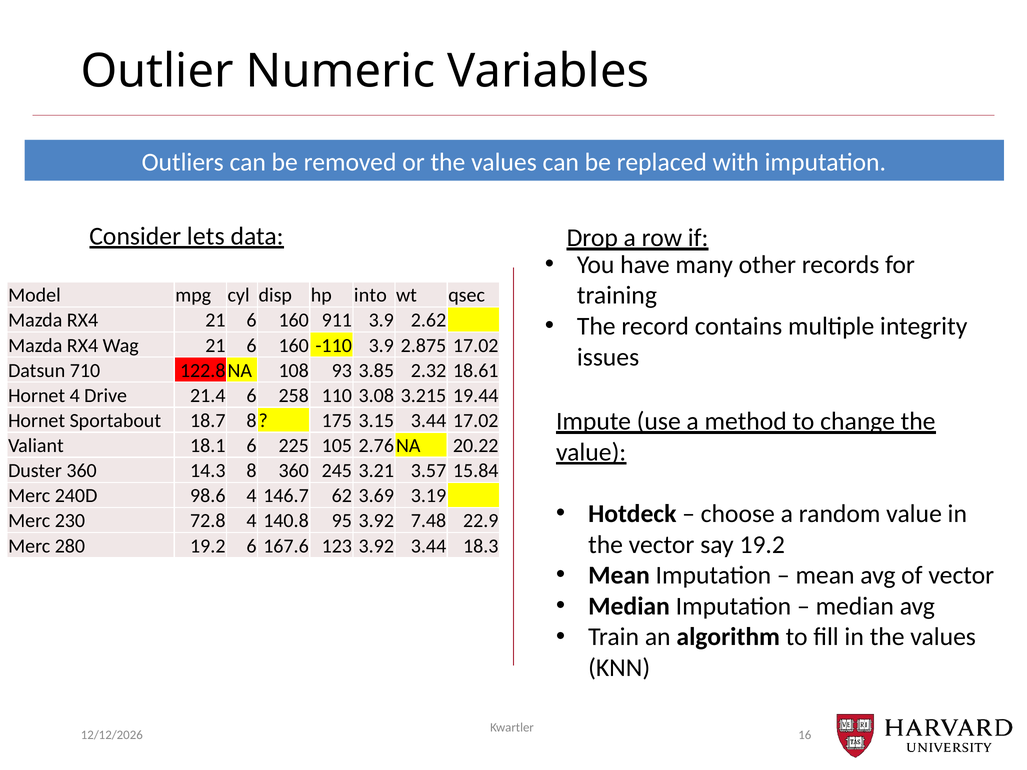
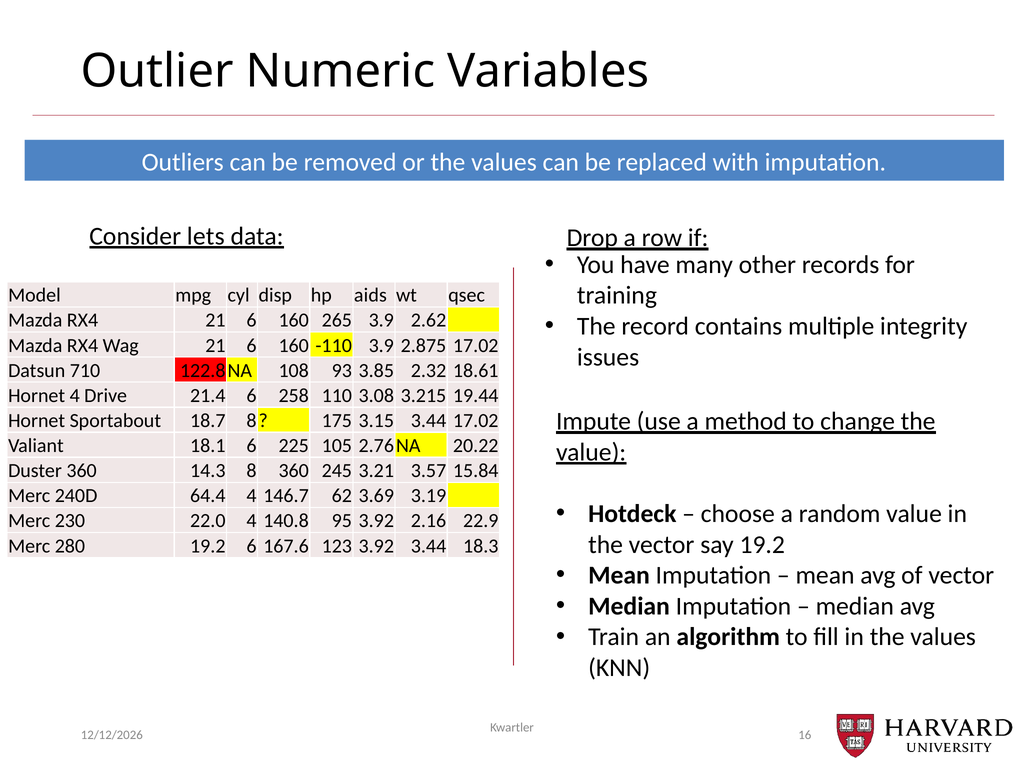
into: into -> aids (370, 295)
911: 911 -> 265 (337, 320)
98.6: 98.6 -> 64.4 (208, 496)
72.8: 72.8 -> 22.0 (208, 521)
7.48: 7.48 -> 2.16 (429, 521)
